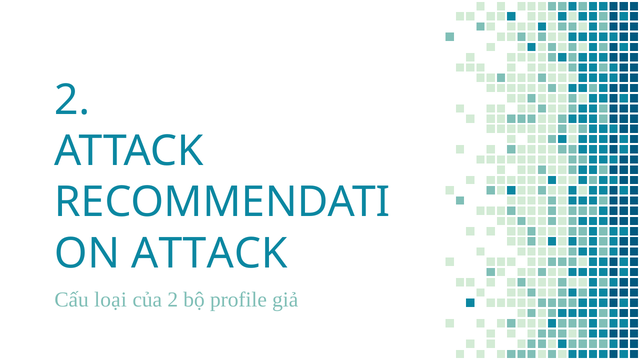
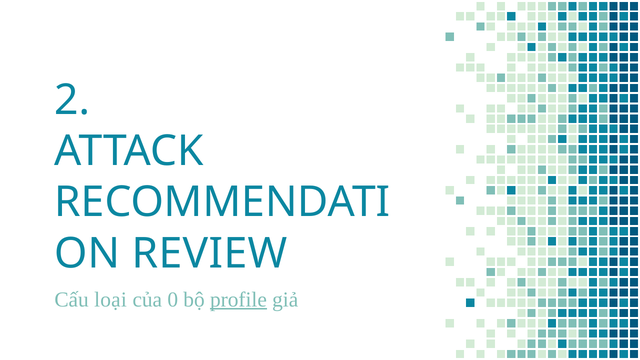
ATTACK: ATTACK -> REVIEW (209, 254)
của 2: 2 -> 0 (173, 299)
profile underline: none -> present (238, 299)
